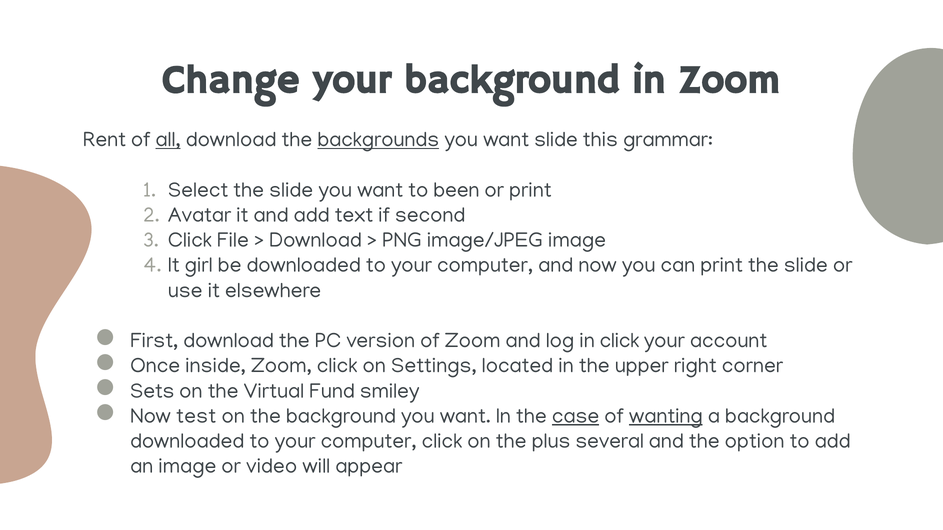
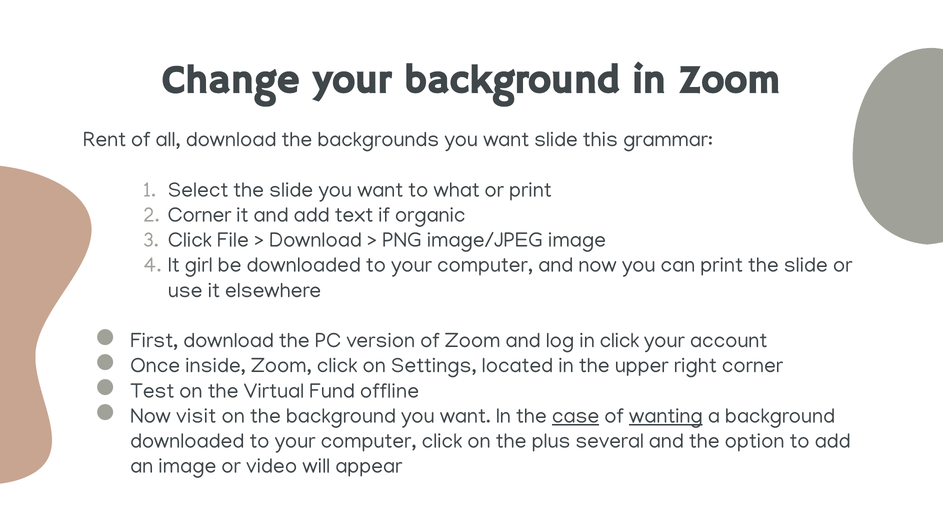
all underline: present -> none (168, 140)
backgrounds underline: present -> none (378, 140)
been: been -> what (456, 190)
Avatar: Avatar -> Corner (200, 215)
second: second -> organic (430, 215)
Sets: Sets -> Test (152, 391)
smiley: smiley -> offline (390, 391)
test: test -> visit (196, 416)
